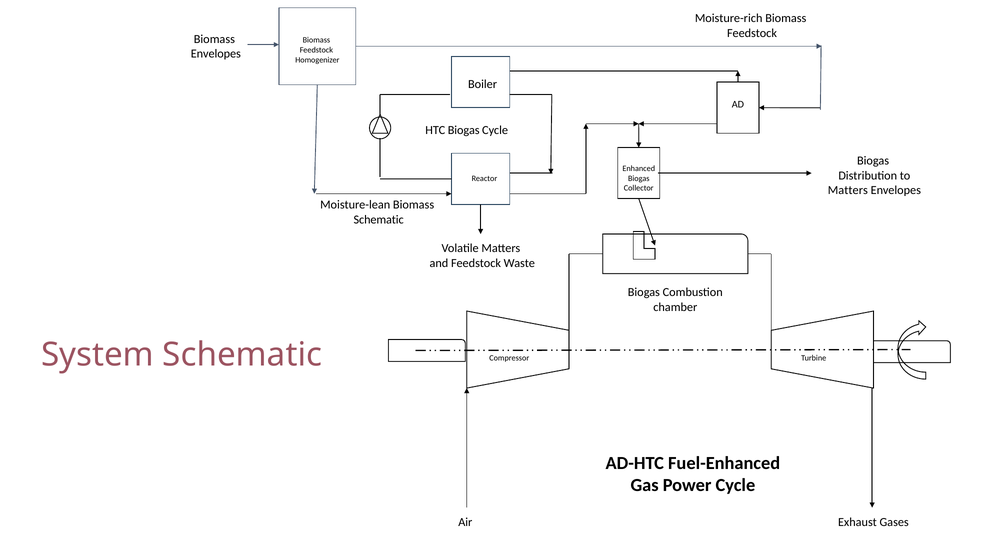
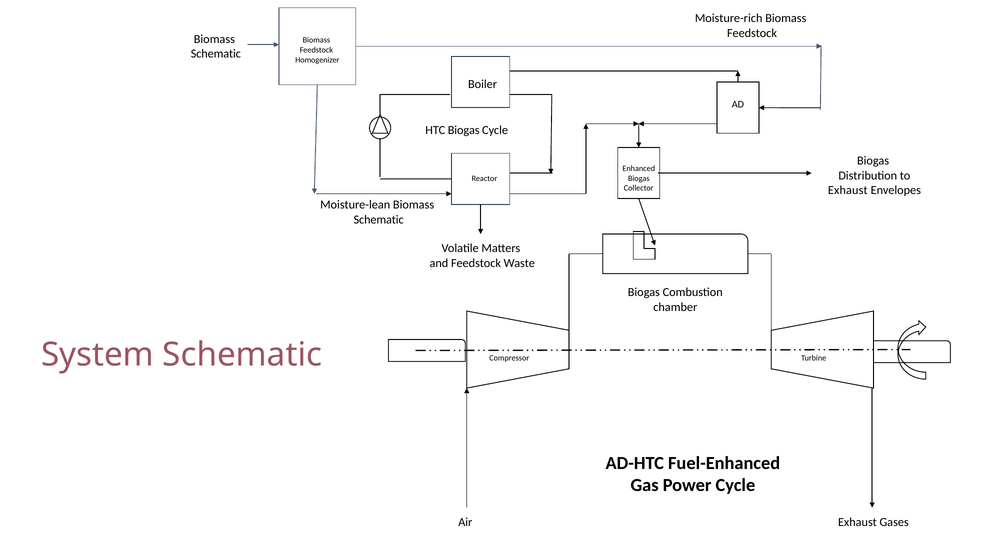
Envelopes: Envelopes -> Schematic (216, 54)
Matters: Matters -> Exhaust (848, 190)
